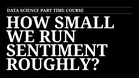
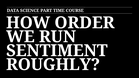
SMALL: SMALL -> ORDER (84, 23)
